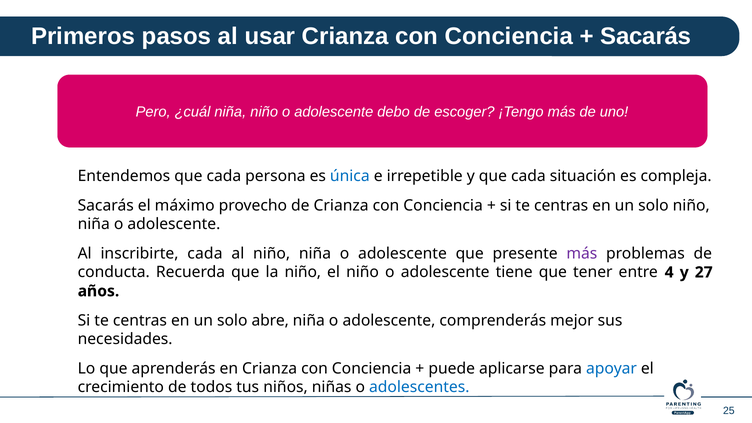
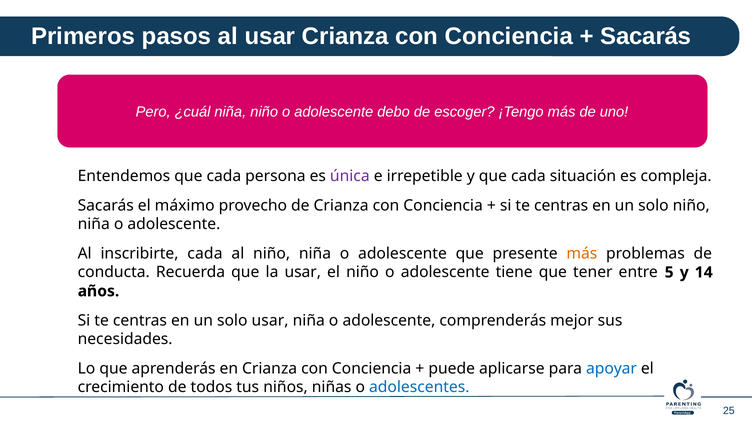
única colour: blue -> purple (350, 176)
más colour: purple -> orange (582, 254)
la niño: niño -> usar (303, 272)
4: 4 -> 5 (669, 272)
27: 27 -> 14 (704, 272)
solo abre: abre -> usar (270, 320)
